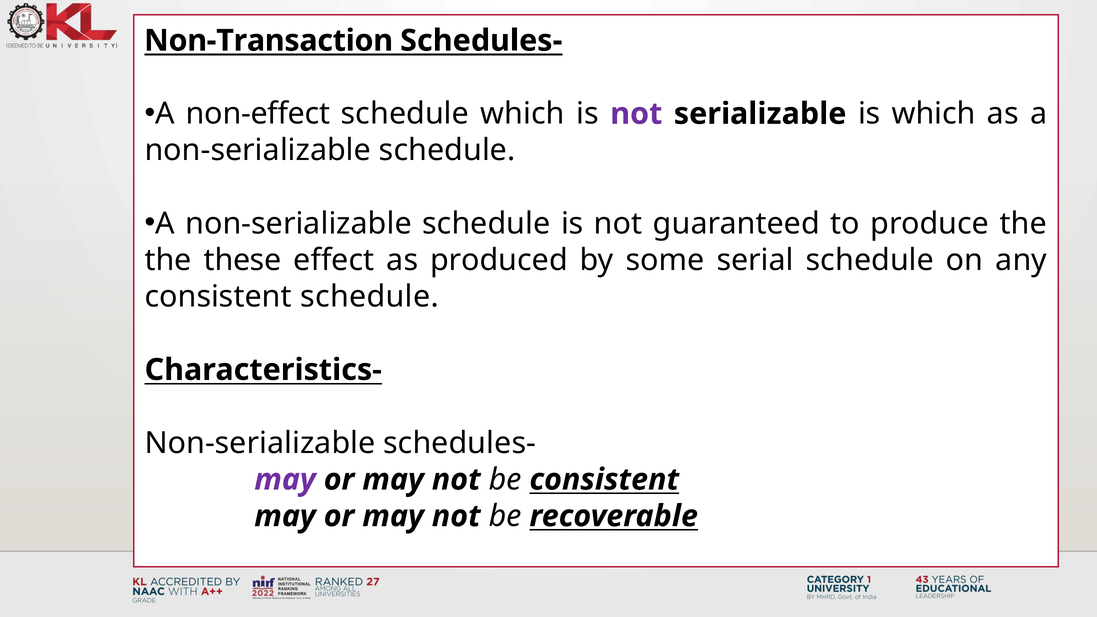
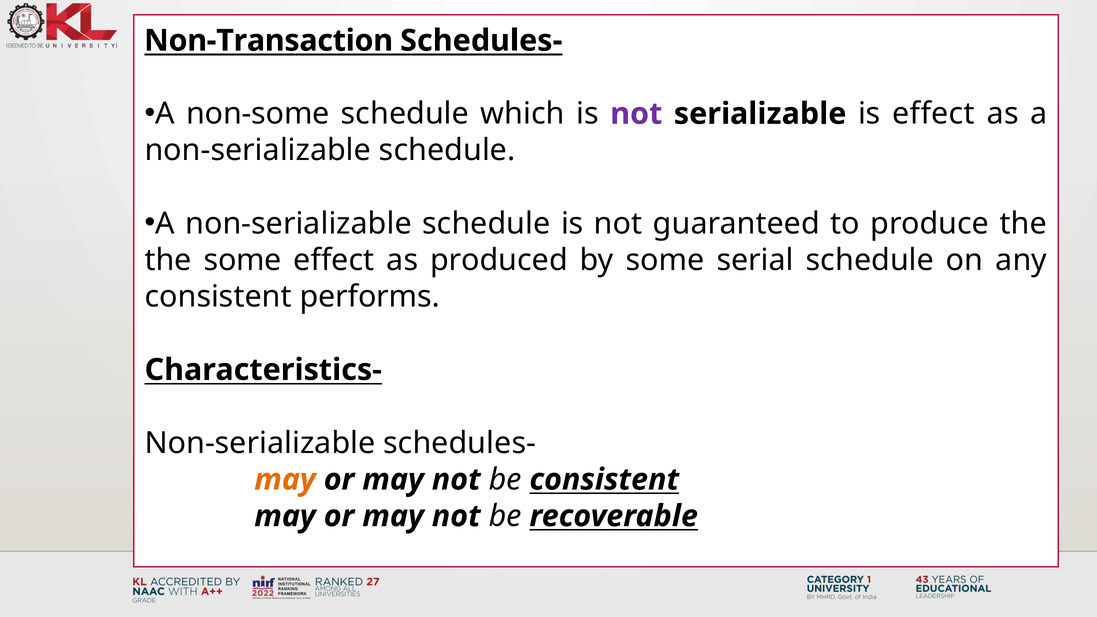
non-effect: non-effect -> non-some (258, 114)
is which: which -> effect (934, 114)
the these: these -> some (243, 260)
consistent schedule: schedule -> performs (370, 297)
may colour: purple -> orange (285, 480)
